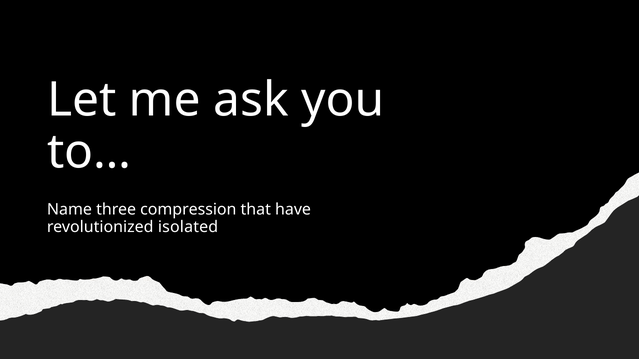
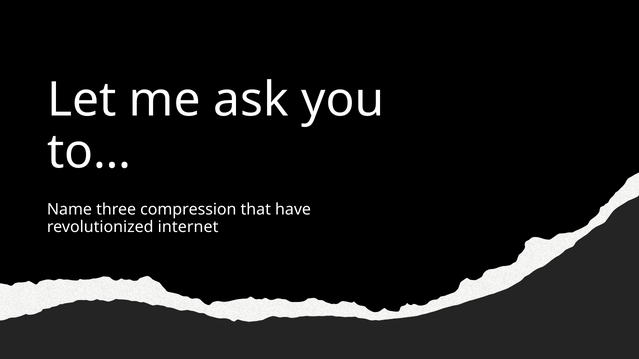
isolated: isolated -> internet (188, 227)
